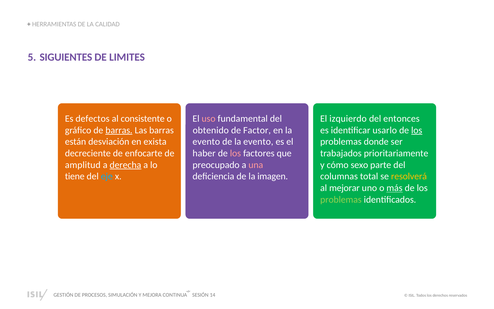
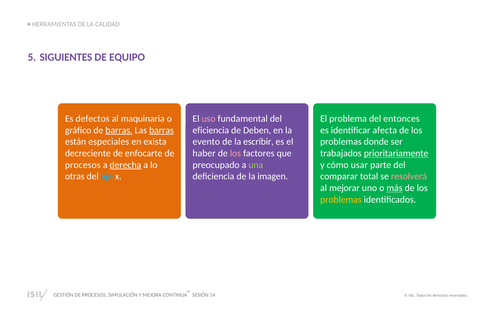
LIMITES: LIMITES -> EQUIPO (127, 57)
consistente: consistente -> maquinaria (143, 119)
izquierdo: izquierdo -> problema (348, 119)
barras underline: none -> present (162, 130)
obtenido: obtenido -> eficiencia (211, 130)
Factor: Factor -> Deben (257, 130)
usarlo: usarlo -> afecta (385, 130)
los underline: present -> none (417, 130)
desviación: desviación -> especiales (109, 142)
de la evento: evento -> escribir (258, 142)
prioritariamente underline: none -> present (396, 153)
amplitud: amplitud -> procesos (83, 165)
una colour: pink -> light green (256, 165)
sexo: sexo -> usar (359, 165)
tiene: tiene -> otras (75, 176)
columnas: columnas -> comparar (339, 176)
resolverá colour: yellow -> pink (409, 176)
problemas colour: light green -> yellow (341, 199)
